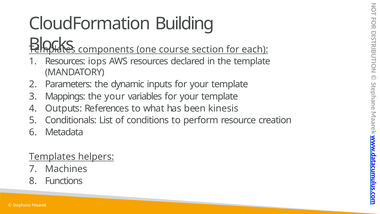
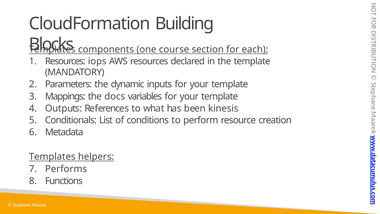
the your: your -> docs (115, 96)
Machines: Machines -> Performs (66, 169)
